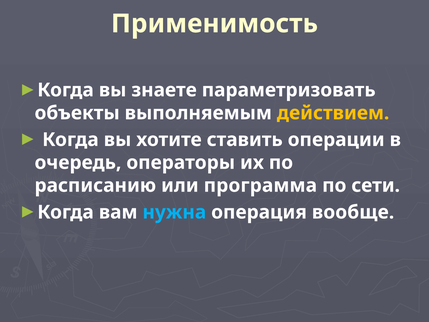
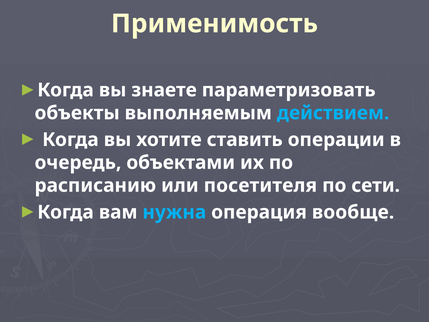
действием colour: yellow -> light blue (333, 113)
операторы: операторы -> объектами (181, 162)
программа: программа -> посетителя (260, 185)
